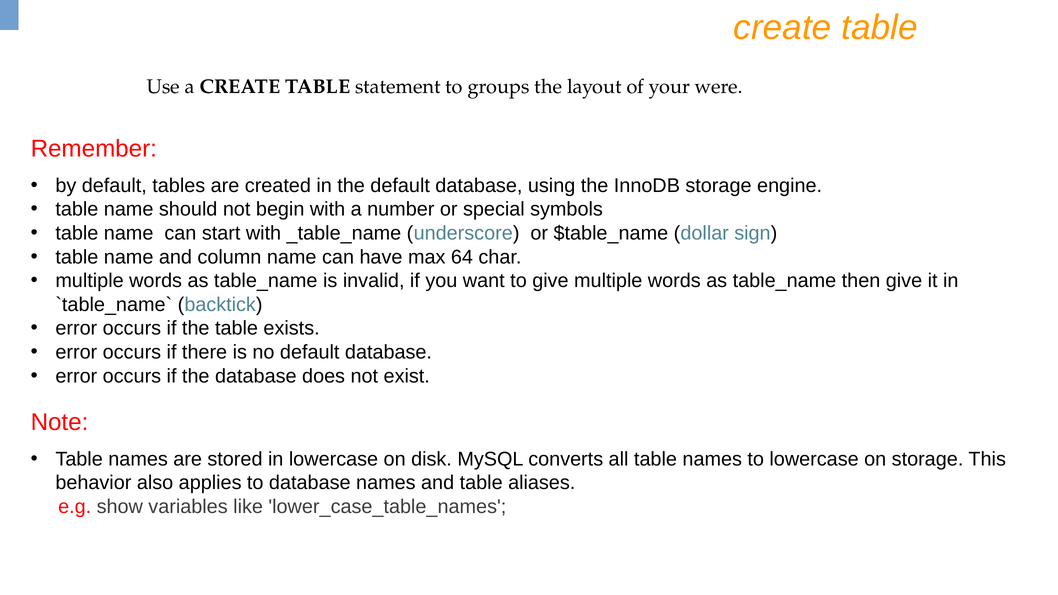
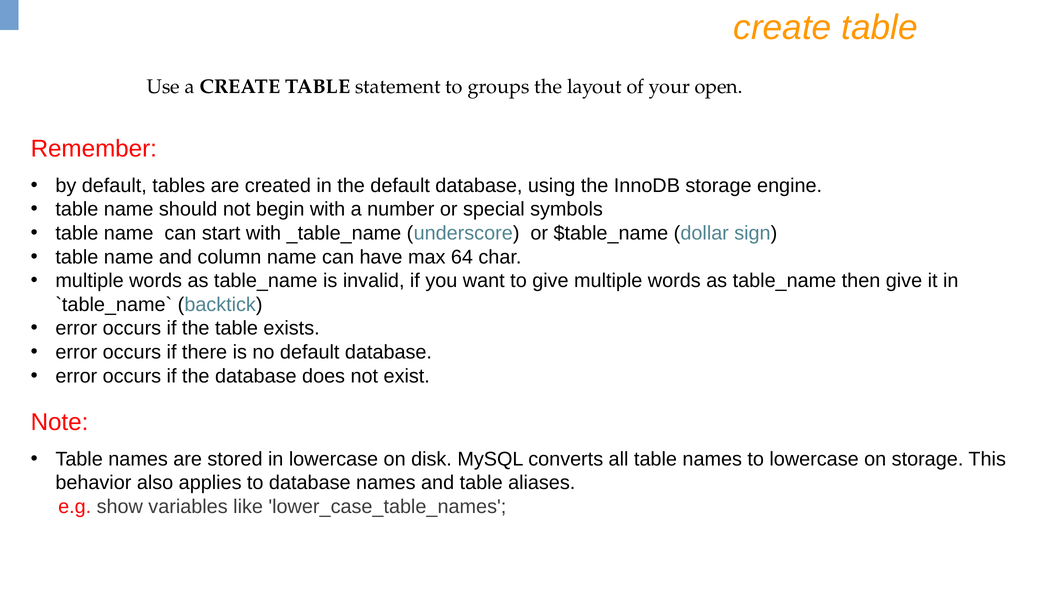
were: were -> open (719, 87)
